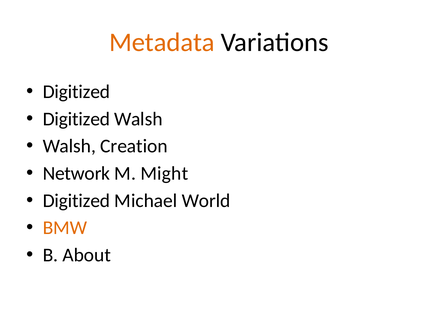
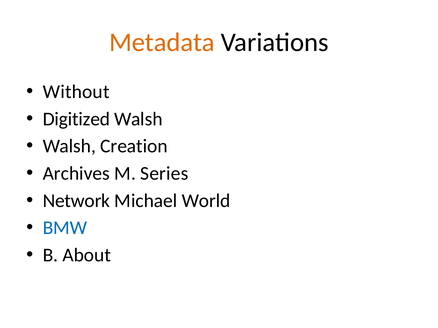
Digitized: Digitized -> Without (76, 92)
Network: Network -> Archives (76, 174)
Might: Might -> Series (164, 174)
Digitized: Digitized -> Network (76, 201)
BMW colour: orange -> blue (65, 228)
